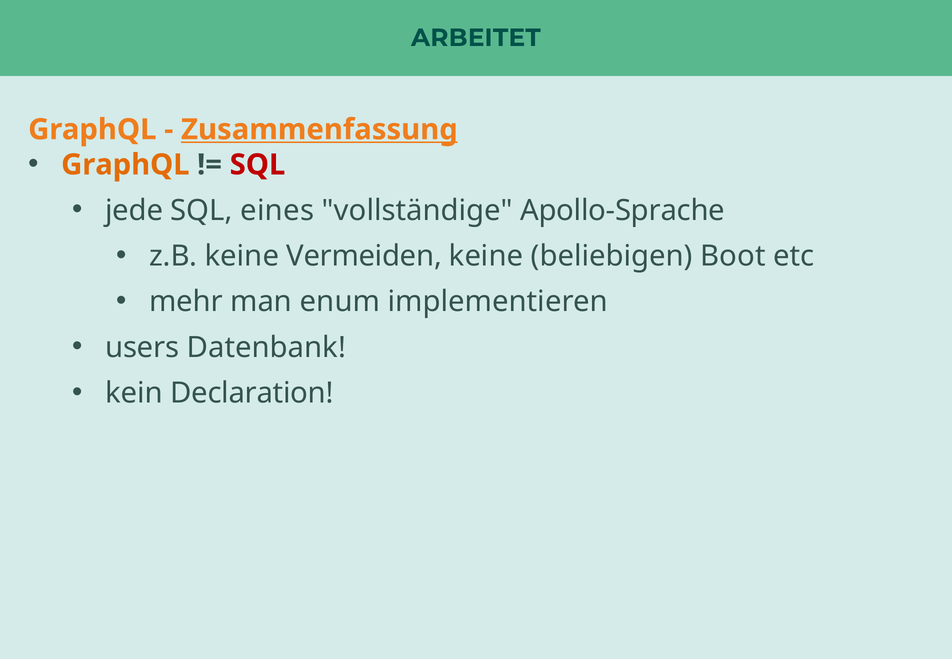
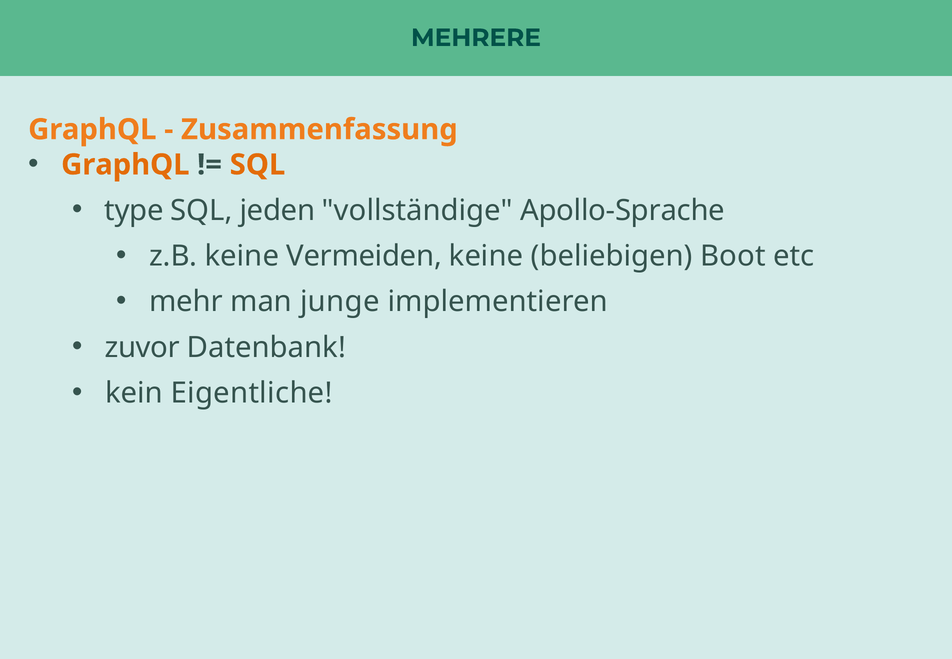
ARBEITET: ARBEITET -> MEHRERE (476, 38)
Zusammenfassung underline: present -> none (319, 130)
SQL colour: red -> orange (257, 165)
jede: jede -> type (134, 210)
eines: eines -> jeden (277, 210)
enum: enum -> junge (340, 302)
users: users -> zuvor (142, 347)
Declaration: Declaration -> Eigentliche (252, 393)
